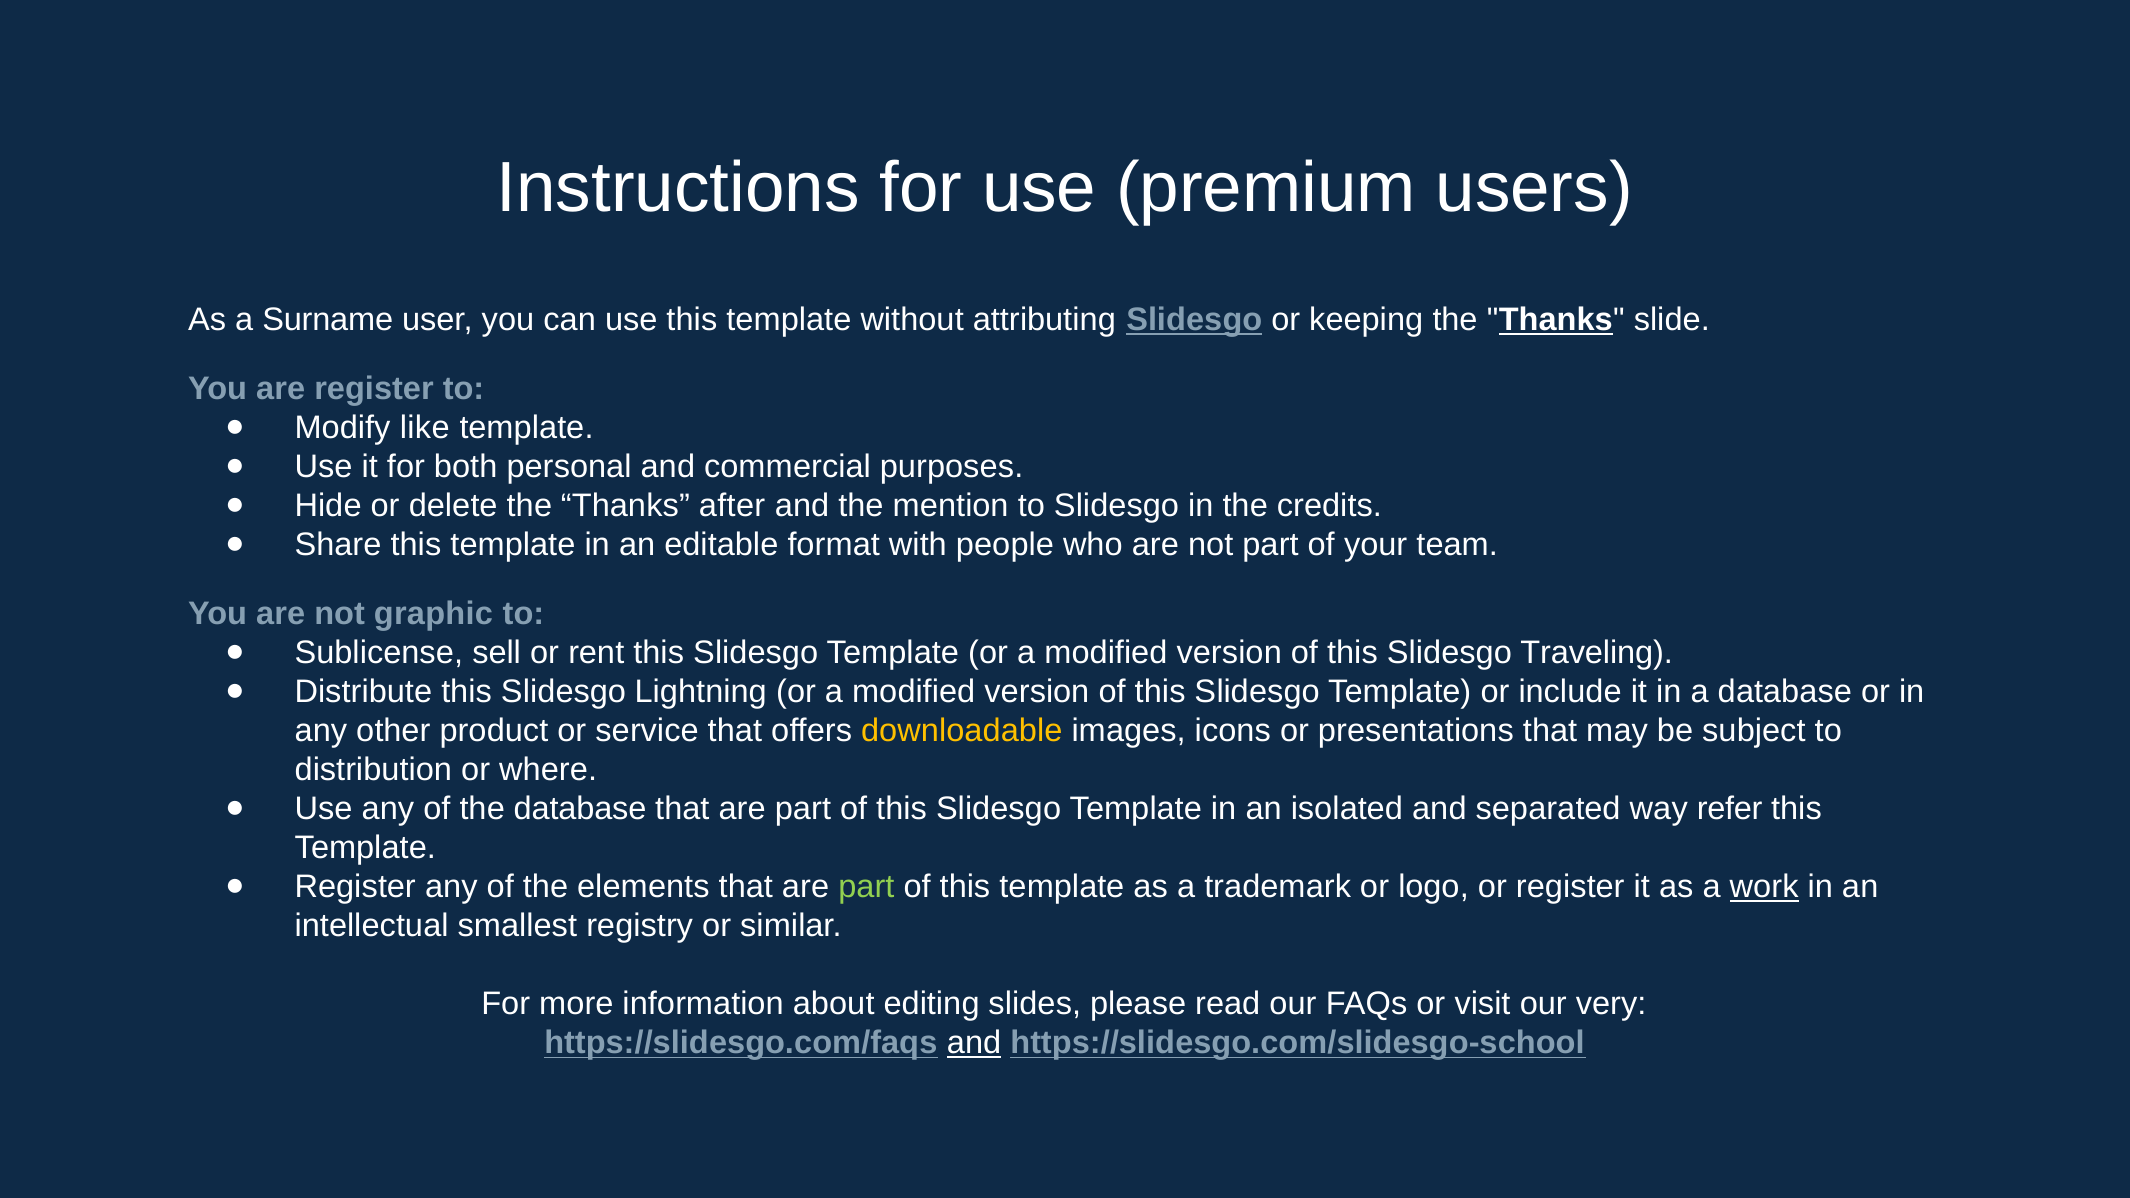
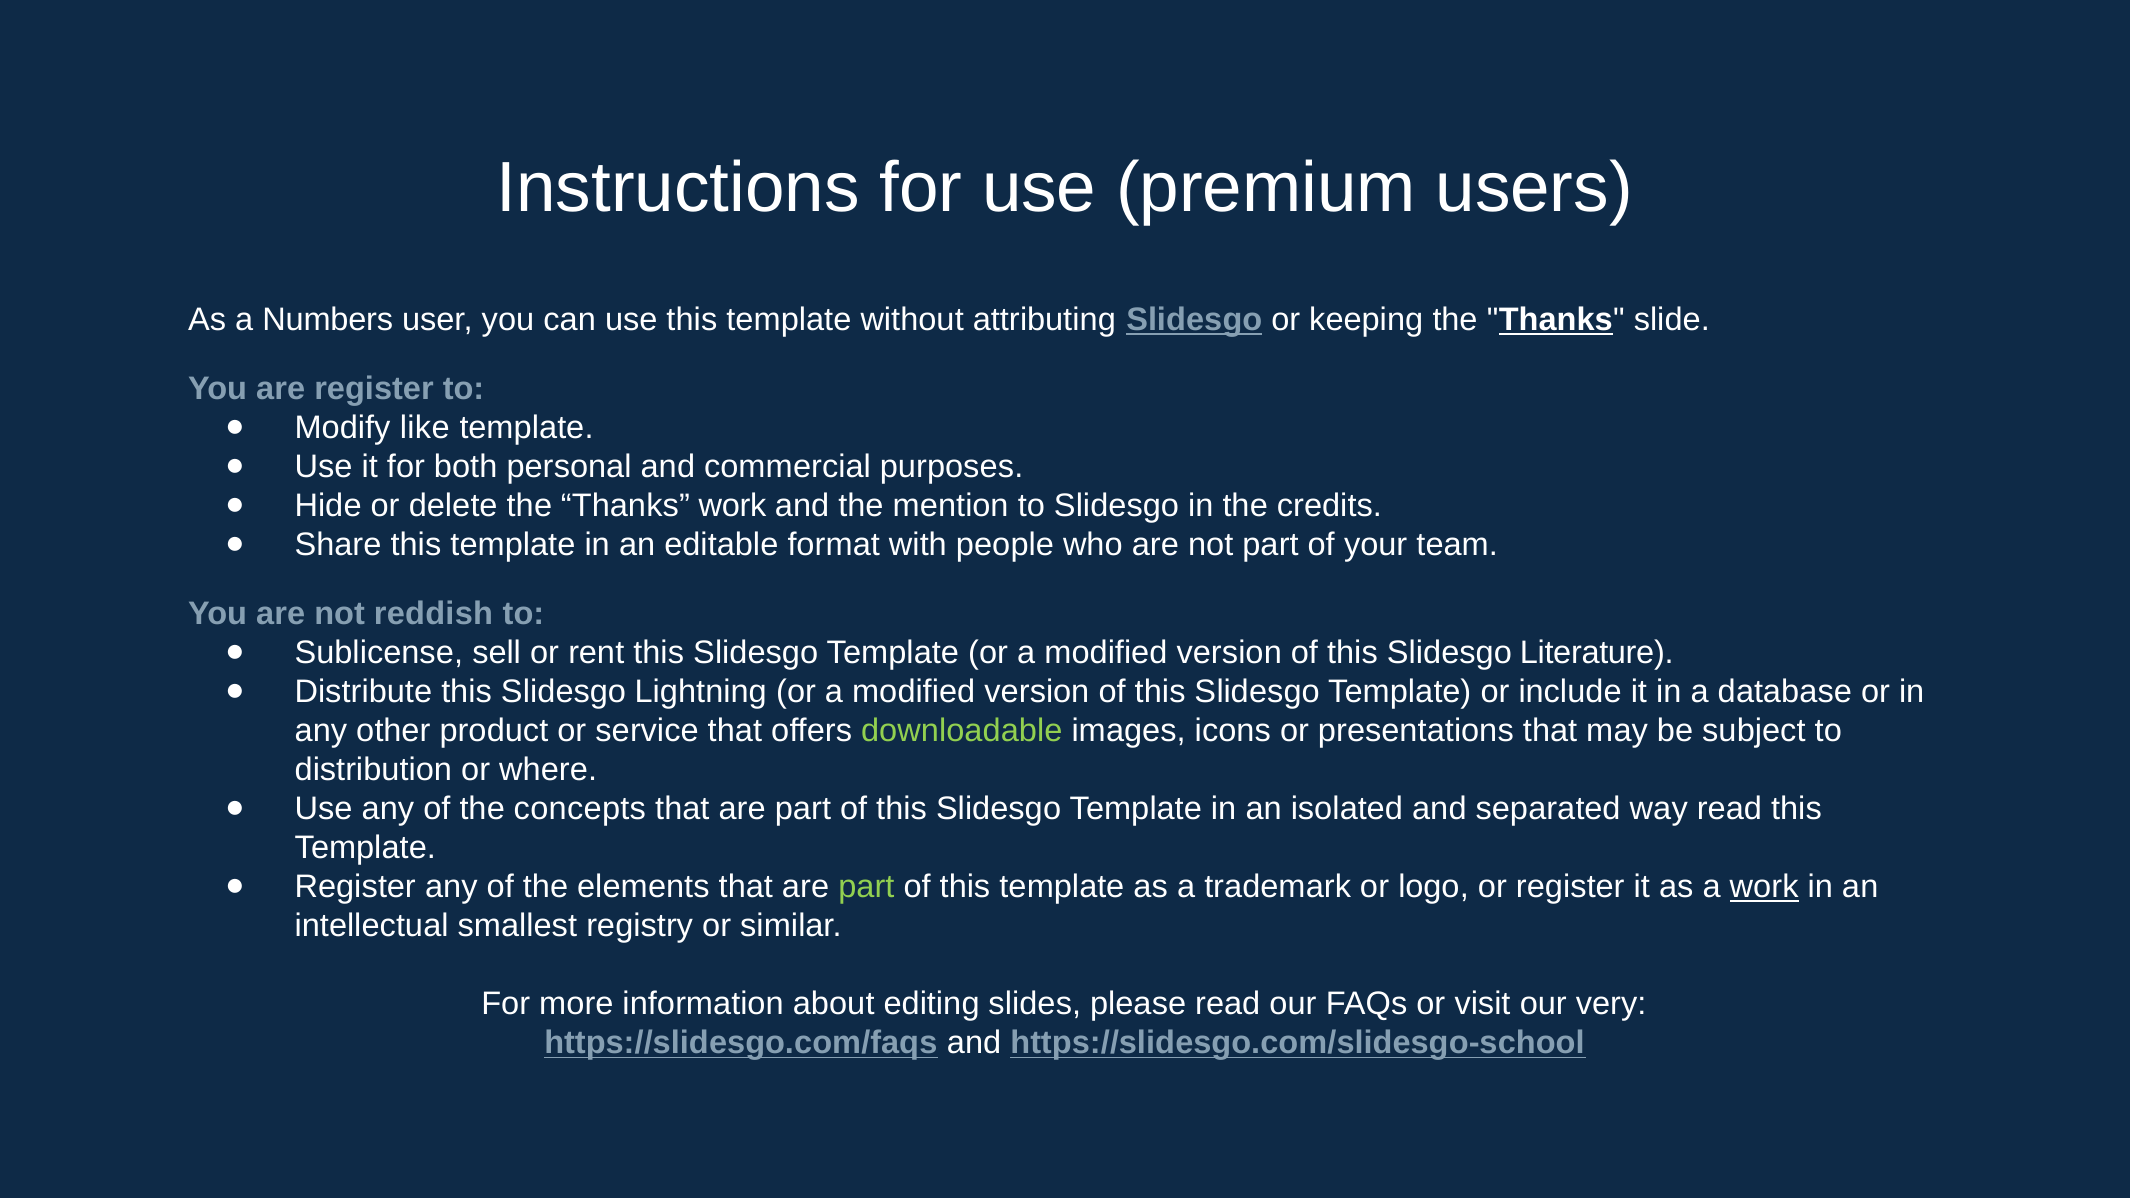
Surname: Surname -> Numbers (328, 320)
Thanks after: after -> work (732, 506)
graphic: graphic -> reddish (433, 613)
Traveling: Traveling -> Literature (1597, 652)
downloadable colour: yellow -> light green (962, 731)
the database: database -> concepts (580, 809)
way refer: refer -> read (1729, 809)
and underline: present -> none (974, 1043)
